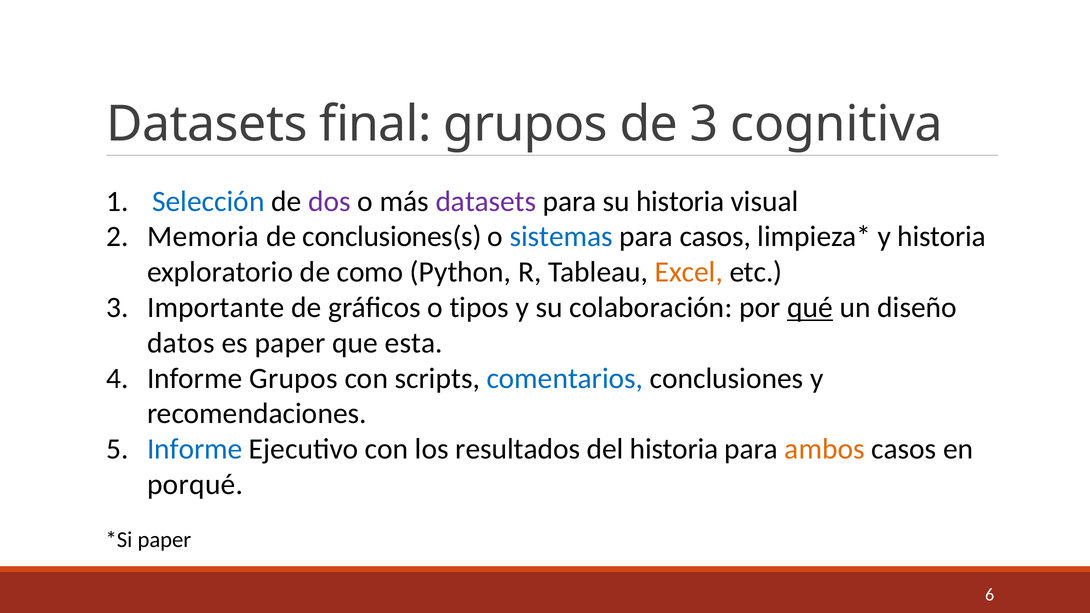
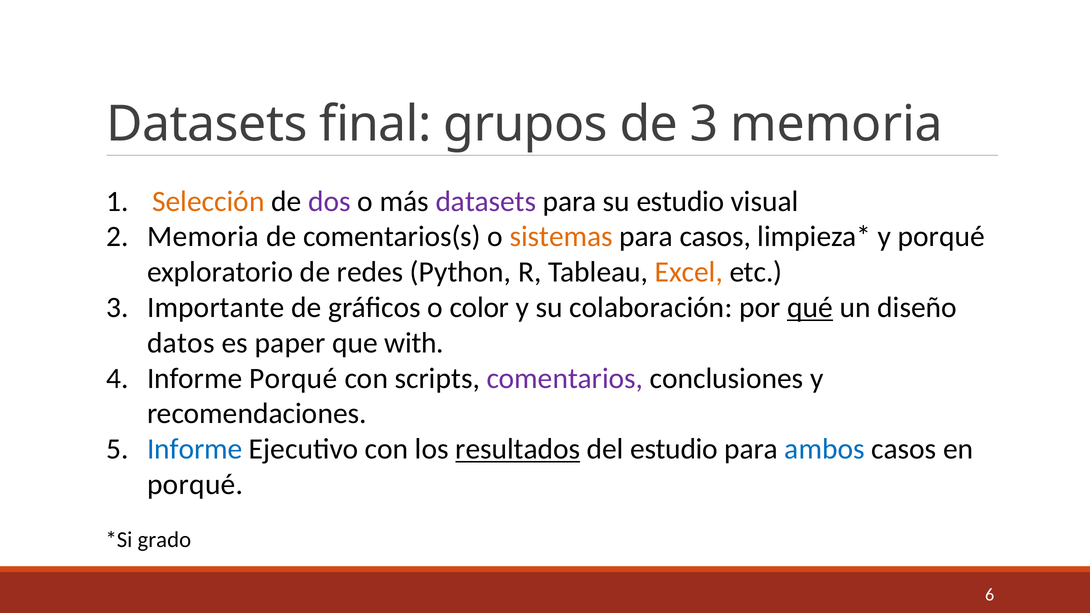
3 cognitiva: cognitiva -> memoria (837, 125)
Selección colour: blue -> orange (208, 201)
su historia: historia -> estudio (680, 201)
conclusiones(s: conclusiones(s -> comentarios(s (392, 237)
sistemas colour: blue -> orange (561, 237)
y historia: historia -> porqué (941, 237)
como: como -> redes (370, 272)
tipos: tipos -> color (479, 308)
esta: esta -> with (414, 343)
Informe Grupos: Grupos -> Porqué (293, 378)
comentarios colour: blue -> purple (565, 378)
resultados underline: none -> present (518, 449)
del historia: historia -> estudio (674, 449)
ambos colour: orange -> blue (825, 449)
paper: paper -> grado (164, 540)
